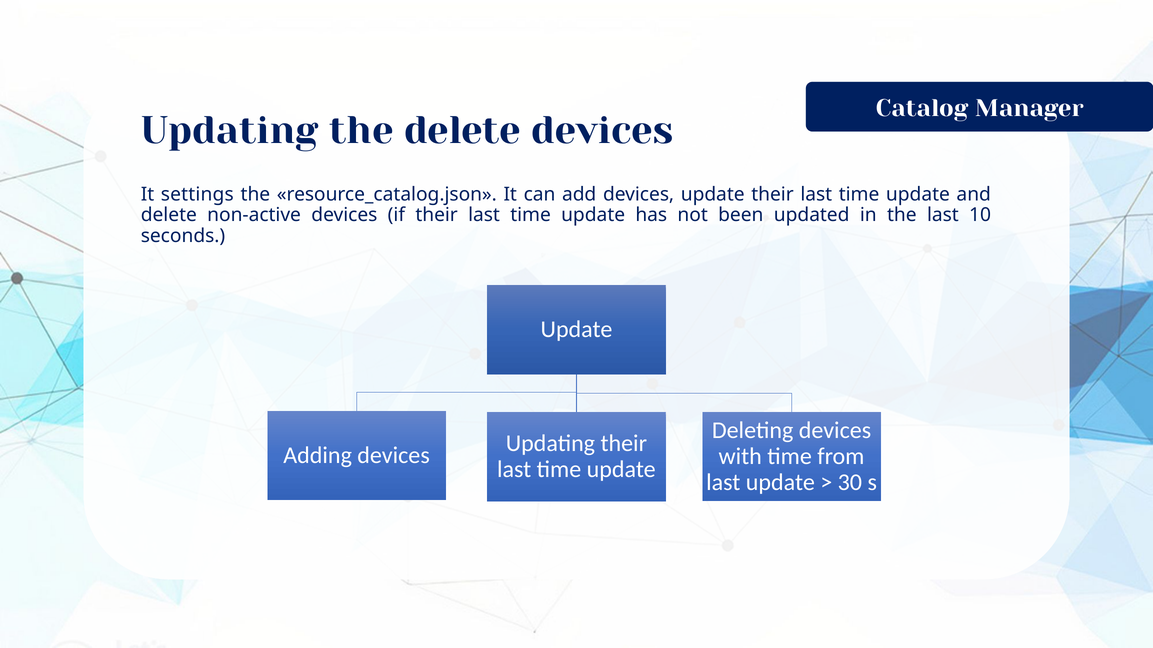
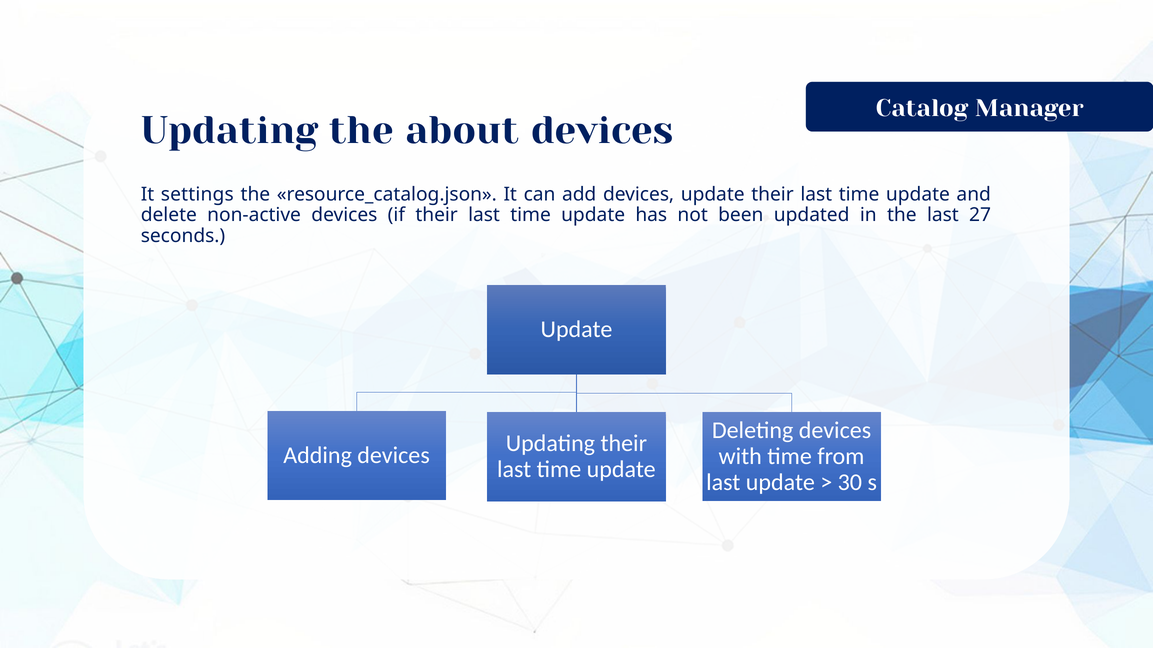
the delete: delete -> about (462, 131)
10: 10 -> 27 (980, 215)
